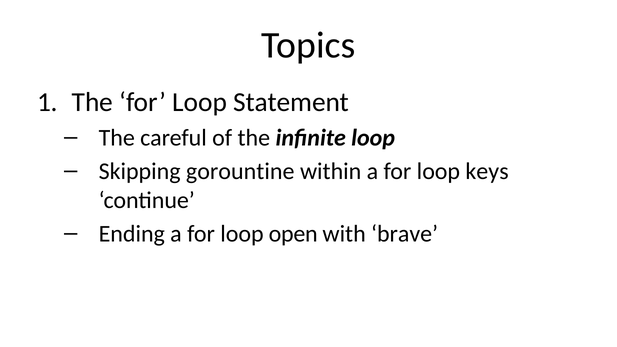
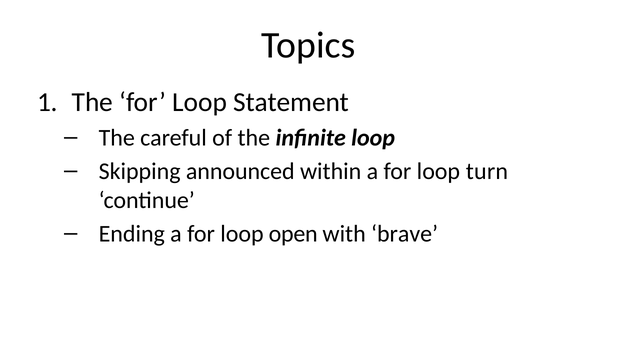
gorountine: gorountine -> announced (240, 171)
keys: keys -> turn (487, 171)
